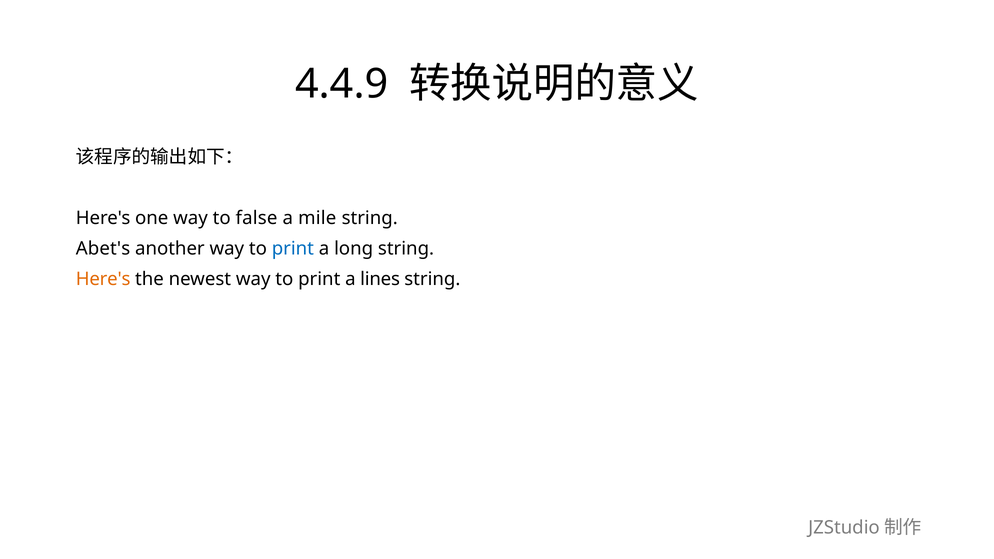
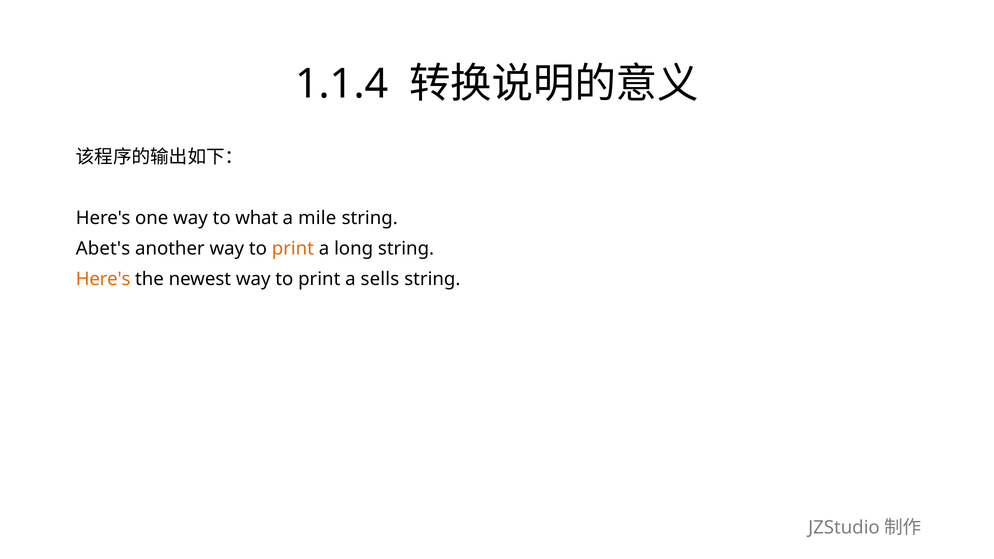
4.4.9: 4.4.9 -> 1.1.4 (342, 84)
false: false -> what (257, 218)
print colour: blue -> orange (293, 249)
lines: lines -> sells (380, 279)
